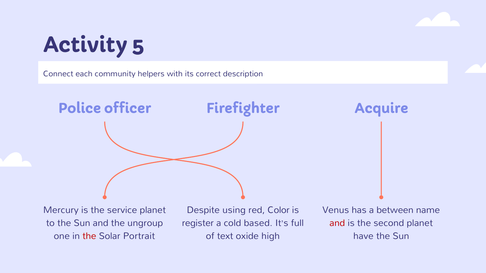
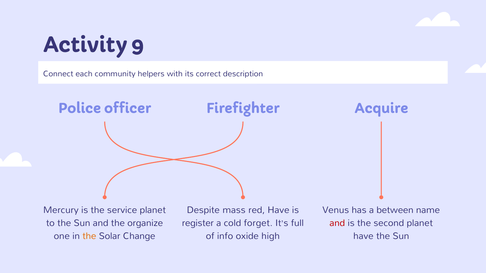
5: 5 -> 9 (138, 45)
using: using -> mass (234, 210)
red Color: Color -> Have (278, 210)
ungroup: ungroup -> organize (145, 223)
based: based -> forget (258, 223)
the colour: red -> orange (89, 236)
Portrait: Portrait -> Change (139, 236)
text: text -> info (225, 236)
